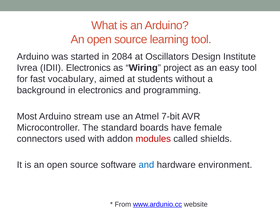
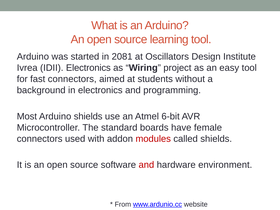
2084: 2084 -> 2081 (122, 57)
fast vocabulary: vocabulary -> connectors (72, 79)
Arduino stream: stream -> shields (88, 116)
7-bit: 7-bit -> 6-bit (171, 116)
and colour: blue -> red (146, 165)
